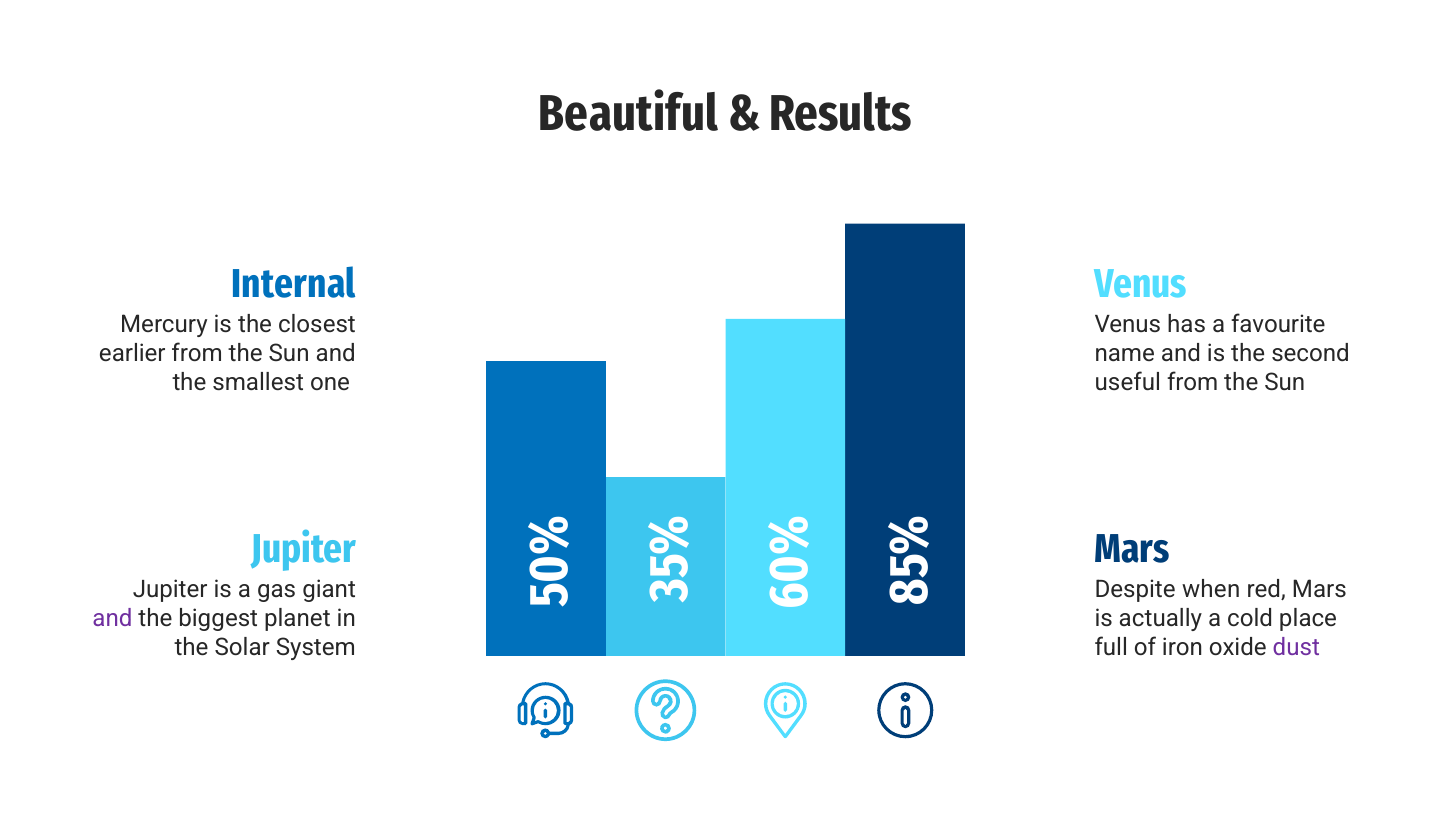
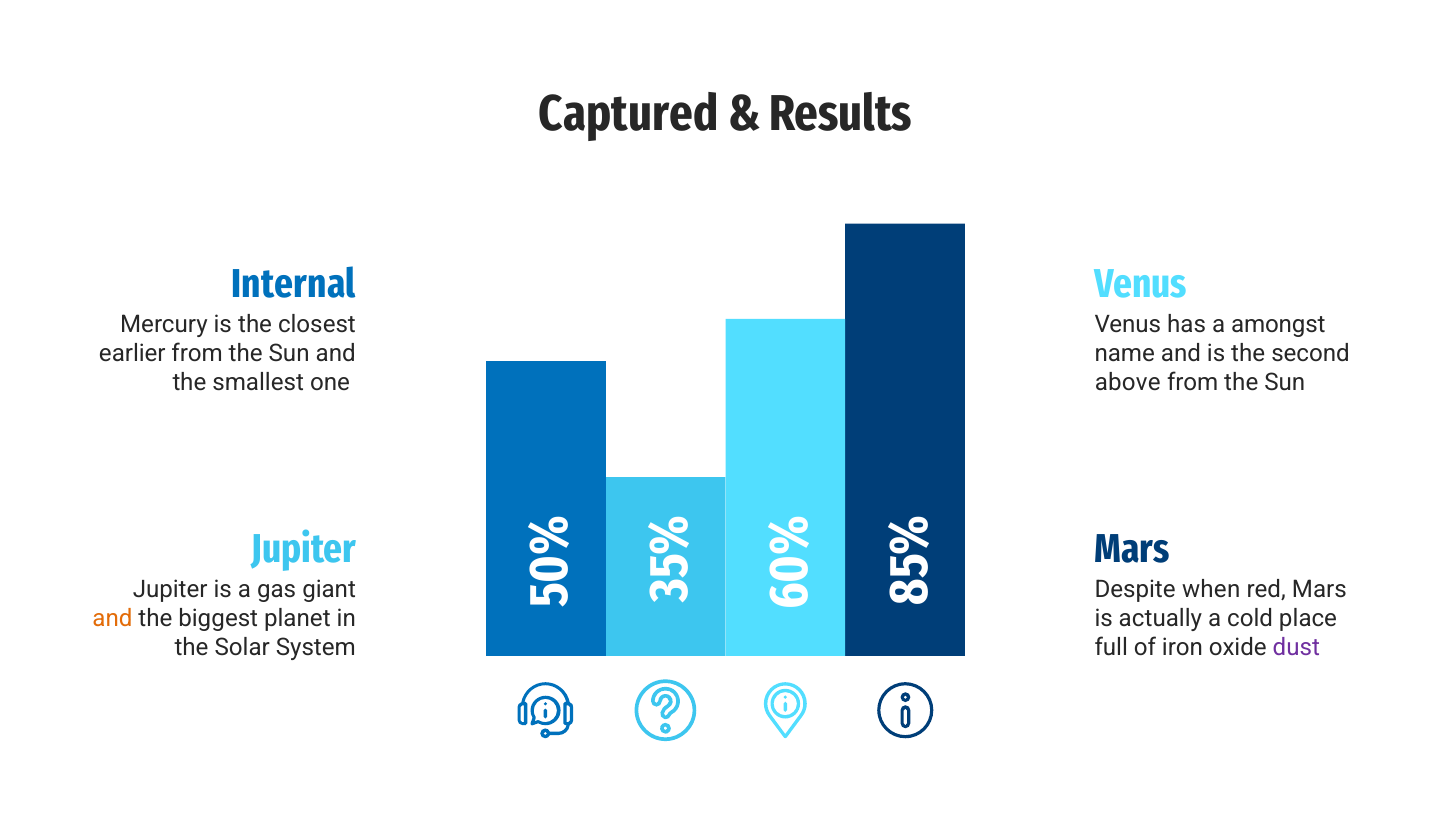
Beautiful: Beautiful -> Captured (629, 114)
favourite: favourite -> amongst (1278, 325)
useful: useful -> above (1128, 383)
and colour: purple -> orange (112, 619)
